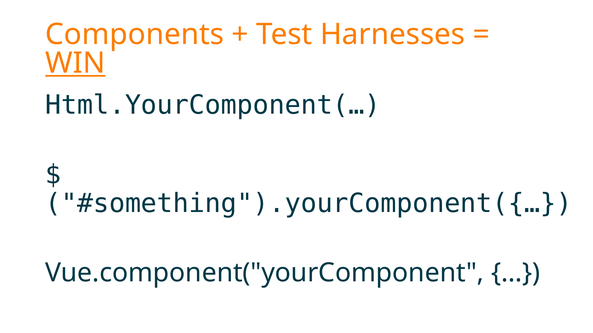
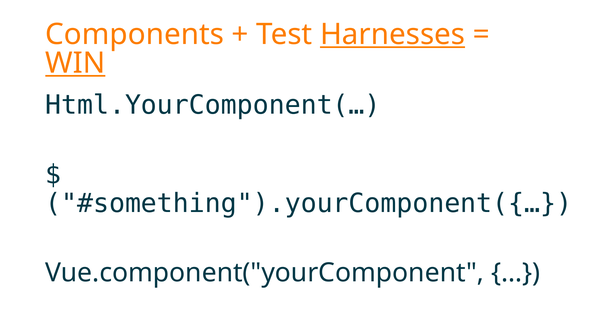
Harnesses underline: none -> present (393, 34)
